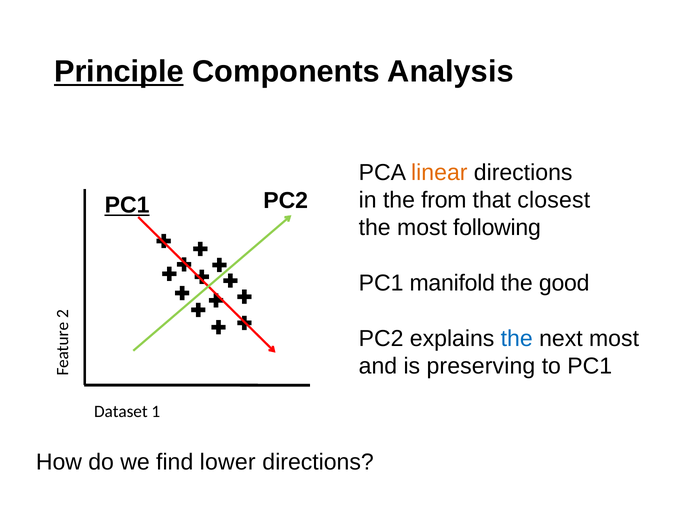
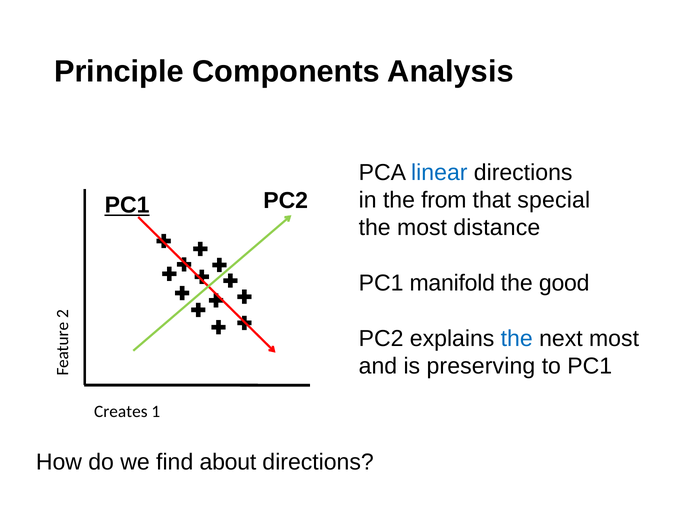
Principle underline: present -> none (119, 72)
linear colour: orange -> blue (439, 172)
closest: closest -> special (554, 200)
following: following -> distance (497, 227)
Dataset: Dataset -> Creates (121, 411)
lower: lower -> about (228, 462)
